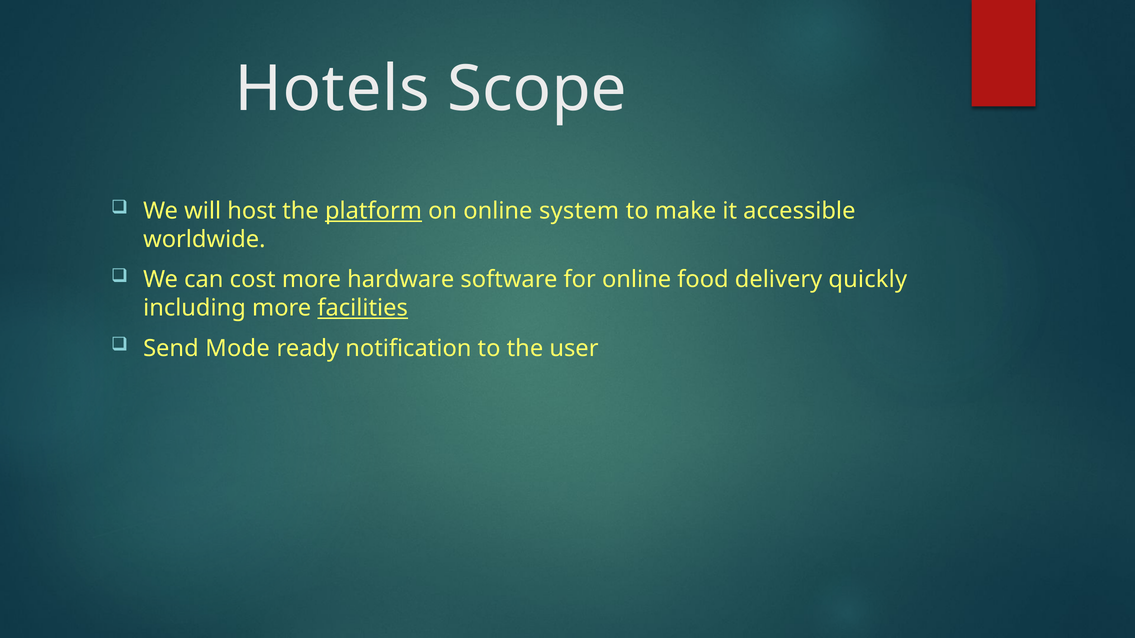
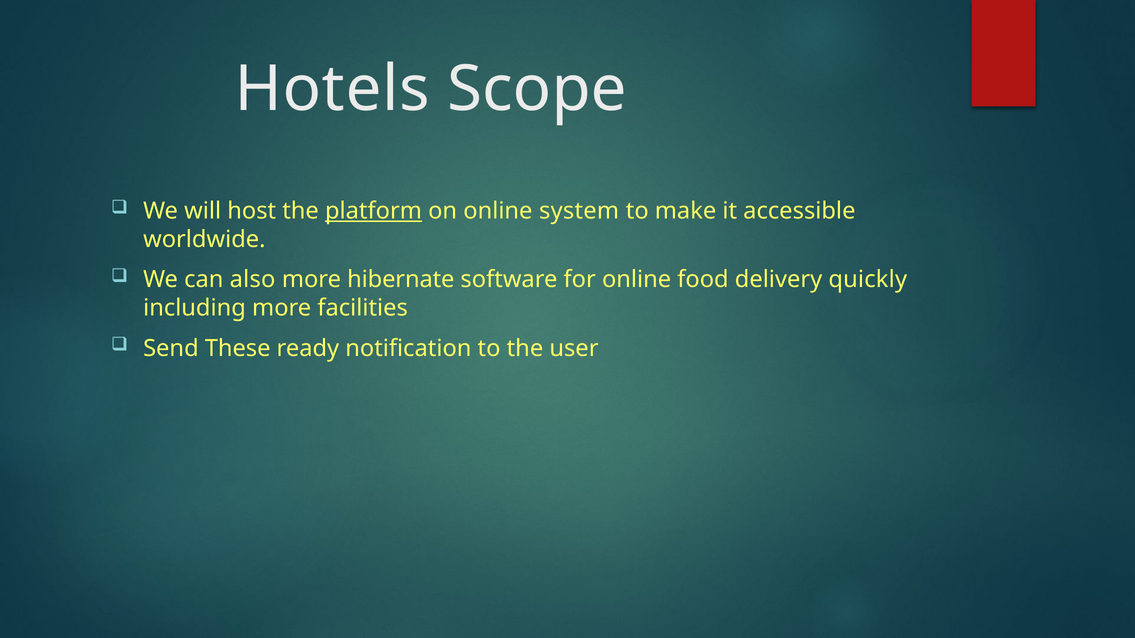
cost: cost -> also (253, 280)
hardware: hardware -> hibernate (401, 280)
facilities underline: present -> none (363, 308)
Mode: Mode -> These (238, 348)
